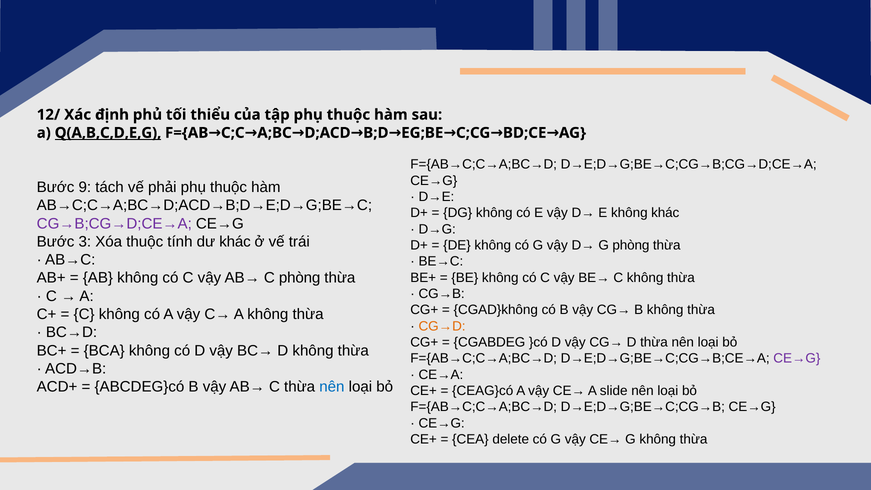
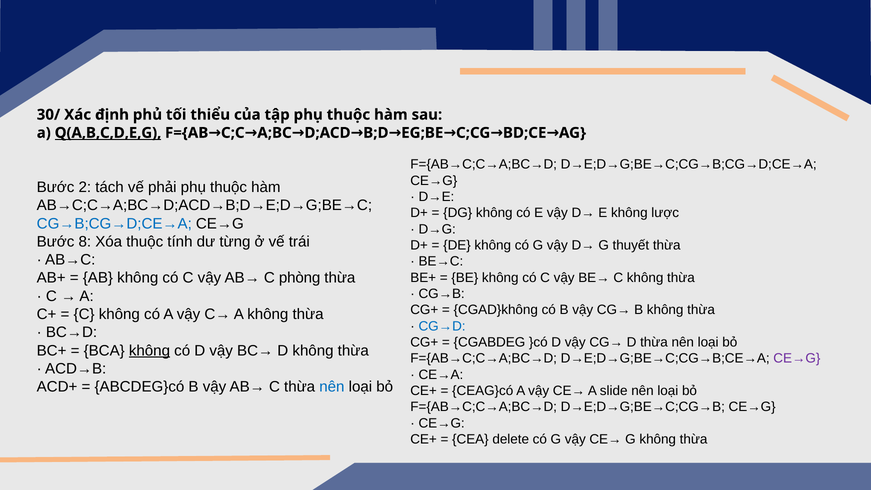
12/: 12/ -> 30/ (48, 115)
9: 9 -> 2 (85, 187)
không khác: khác -> lược (665, 213)
CG→B;CG→D;CE→A colour: purple -> blue (114, 224)
3: 3 -> 8 (85, 242)
dư khác: khác -> từng (235, 242)
G phòng: phòng -> thuyết (631, 245)
CG→D colour: orange -> blue (442, 326)
không underline: none -> present (149, 350)
